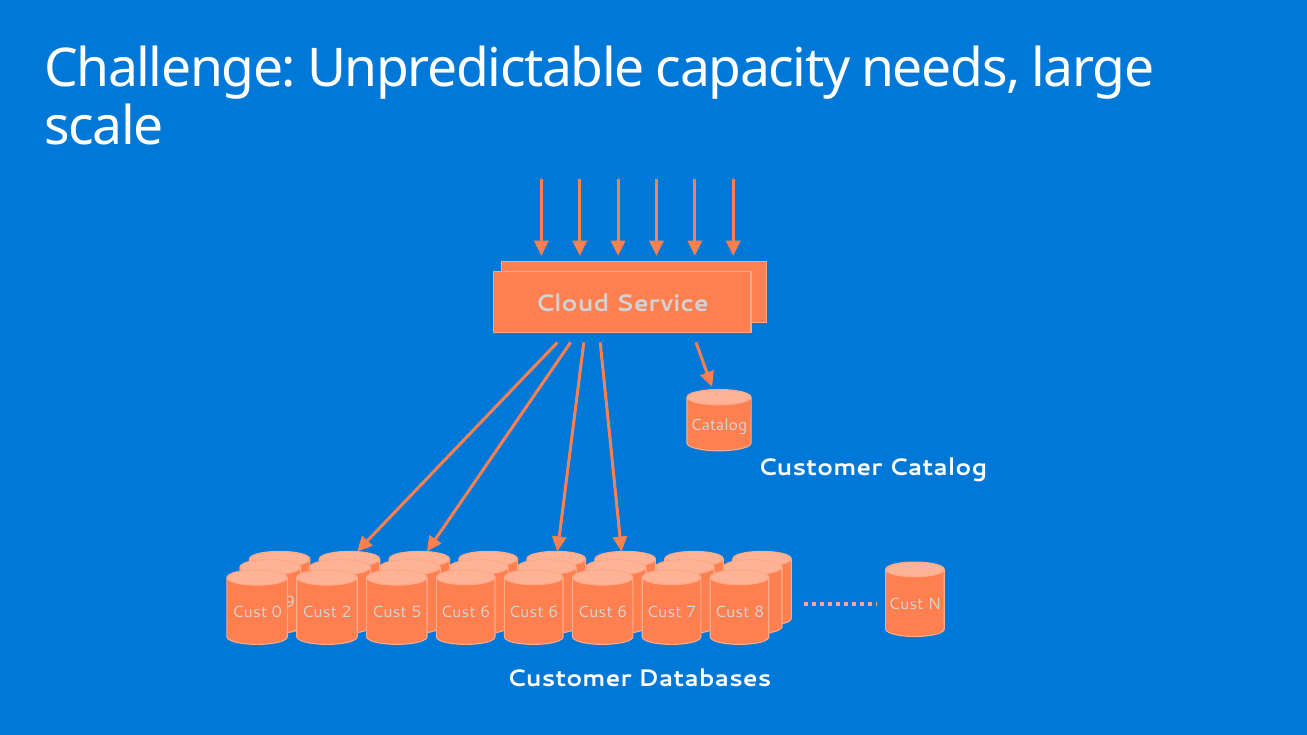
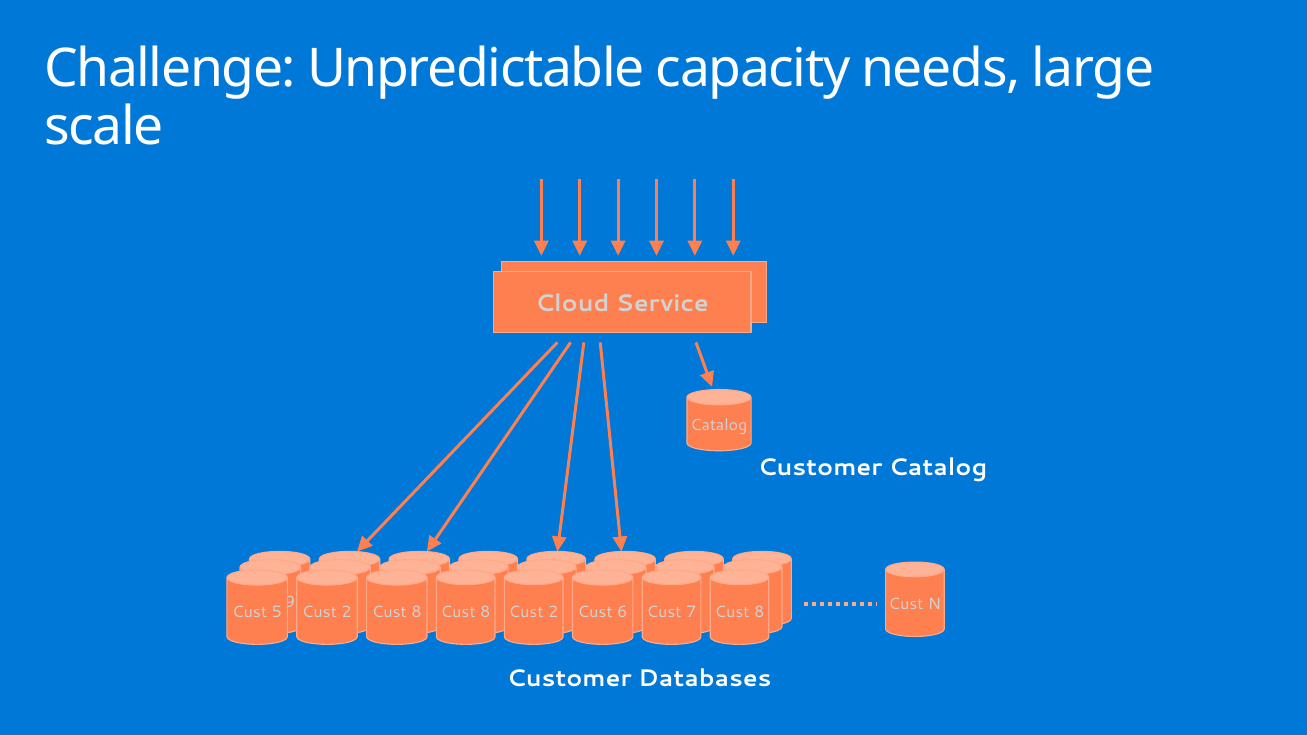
6: 6 -> 2 (553, 612)
0: 0 -> 5 (277, 612)
5: 5 -> 8 (416, 612)
6: 6 -> 8 (485, 612)
